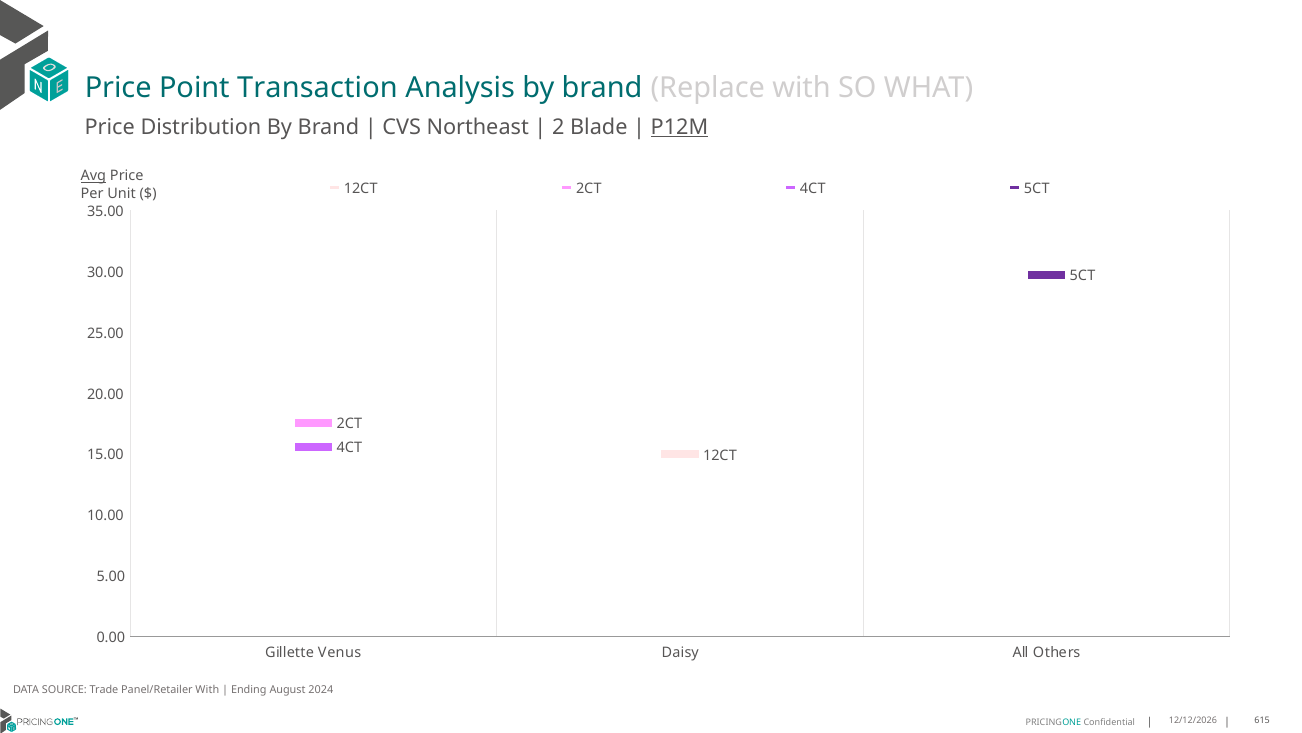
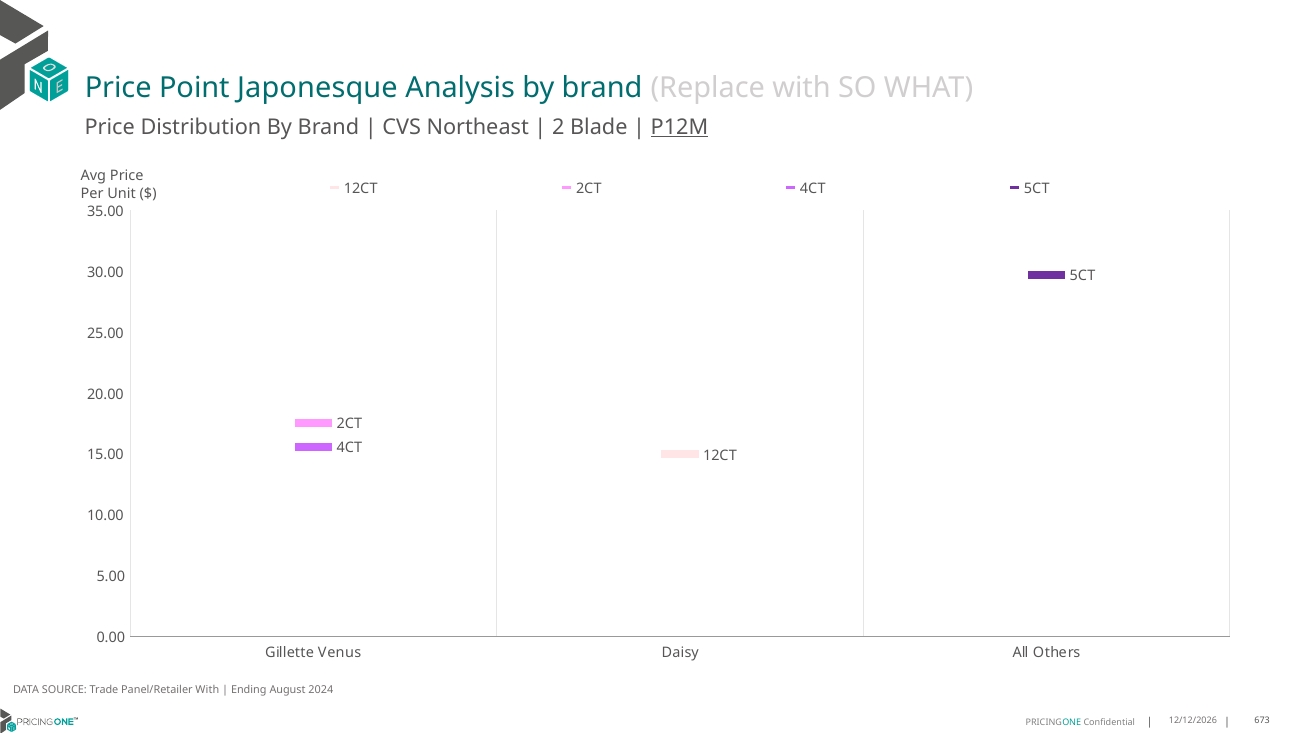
Transaction: Transaction -> Japonesque (317, 87)
Avg underline: present -> none (93, 176)
615: 615 -> 673 (1262, 720)
